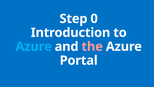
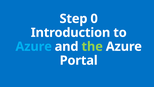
the colour: pink -> light green (92, 46)
